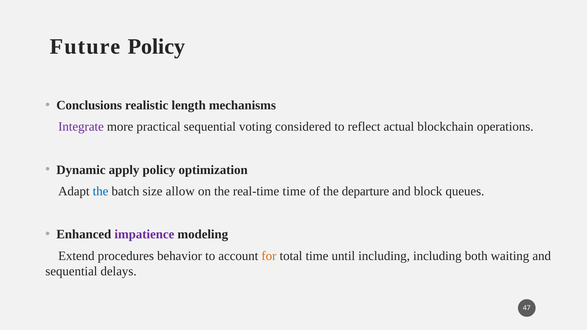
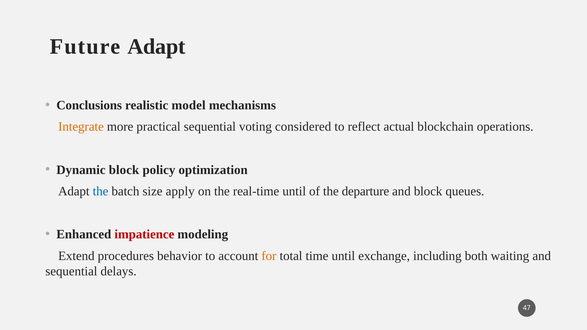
Future Policy: Policy -> Adapt (157, 47)
length: length -> model (189, 105)
Integrate colour: purple -> orange (81, 127)
Dynamic apply: apply -> block (124, 170)
allow: allow -> apply (180, 191)
real-time time: time -> until (294, 191)
impatience colour: purple -> red (144, 234)
until including: including -> exchange (384, 256)
